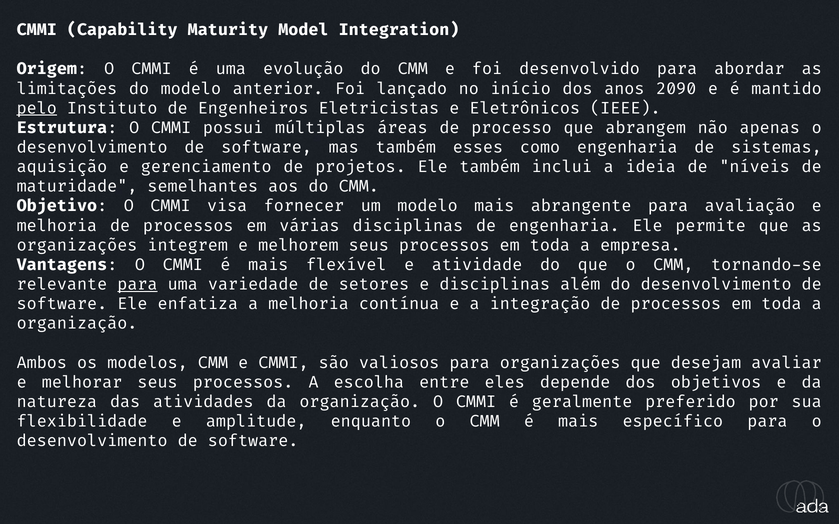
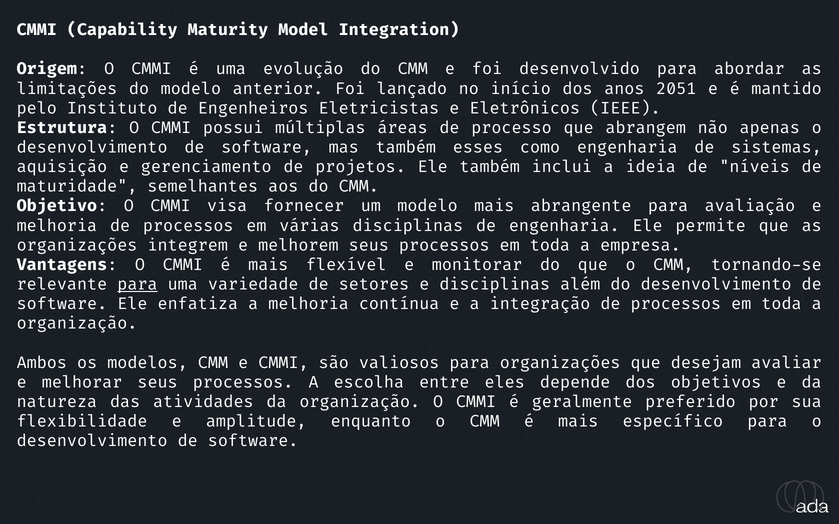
2090: 2090 -> 2051 (676, 89)
pelo underline: present -> none (37, 108)
atividade: atividade -> monitorar (477, 265)
